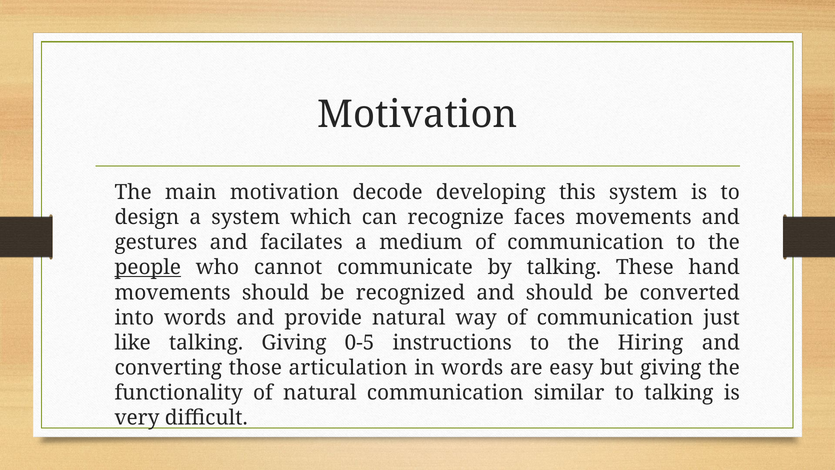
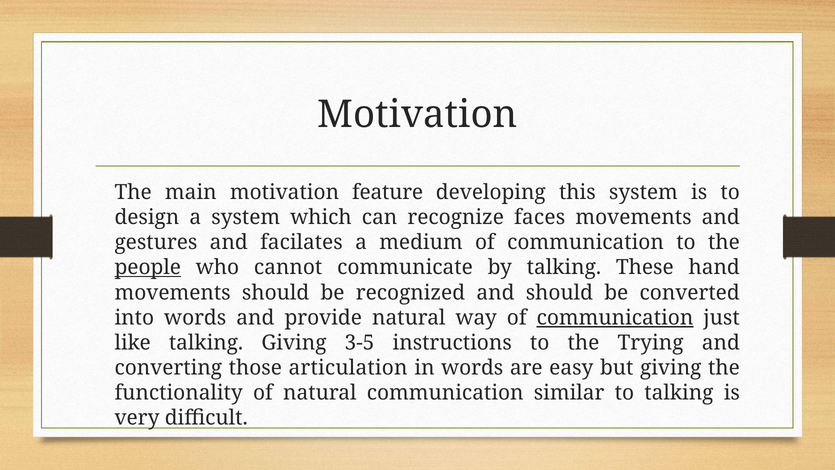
decode: decode -> feature (388, 192)
communication underline: none -> present (615, 317)
0-5: 0-5 -> 3-5 (360, 343)
Hiring: Hiring -> Trying (651, 343)
